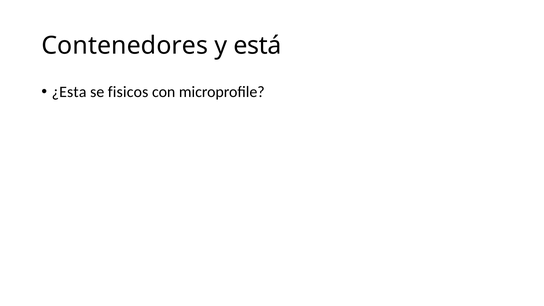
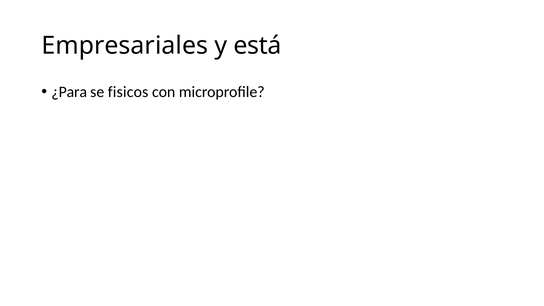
Contenedores: Contenedores -> Empresariales (125, 46)
¿Esta: ¿Esta -> ¿Para (69, 92)
